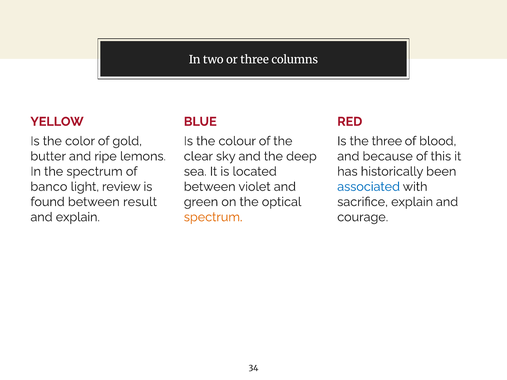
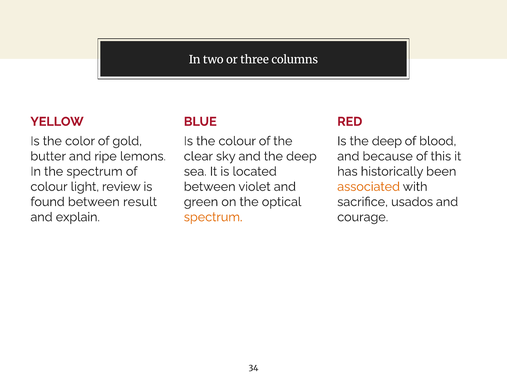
Is the three: three -> deep (387, 141)
banco: banco -> colour (49, 187)
associated colour: blue -> orange (369, 187)
sacrifice explain: explain -> usados (412, 202)
